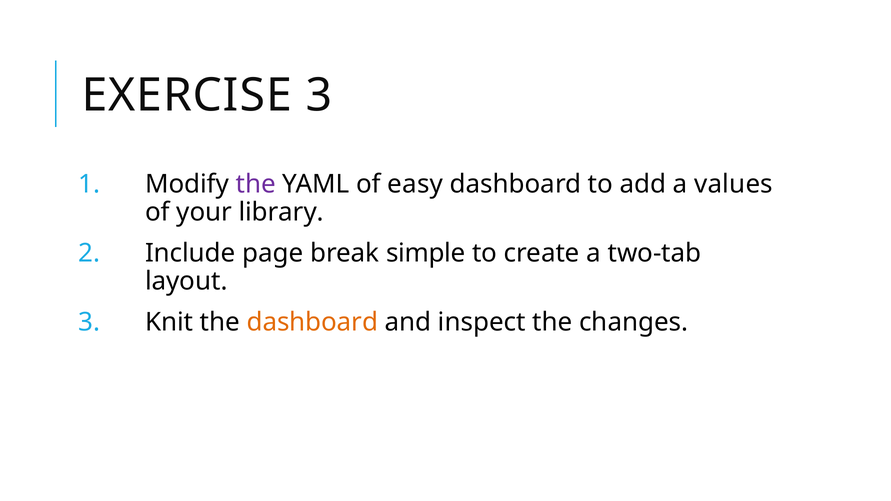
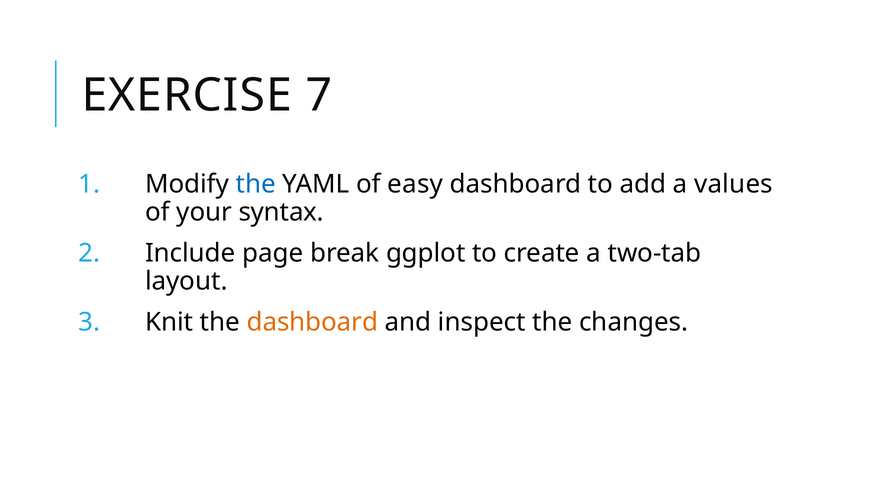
EXERCISE 3: 3 -> 7 (319, 96)
the colour: purple -> blue (256, 184)
library: library -> syntax (281, 212)
simple: simple -> ggplot (426, 253)
